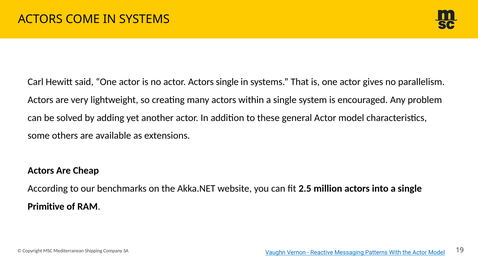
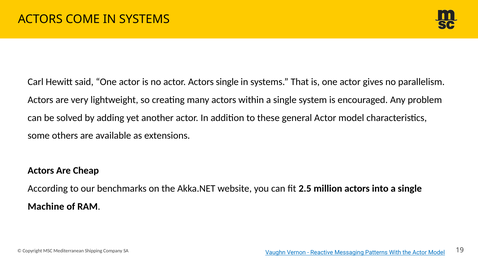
Primitive: Primitive -> Machine (46, 206)
